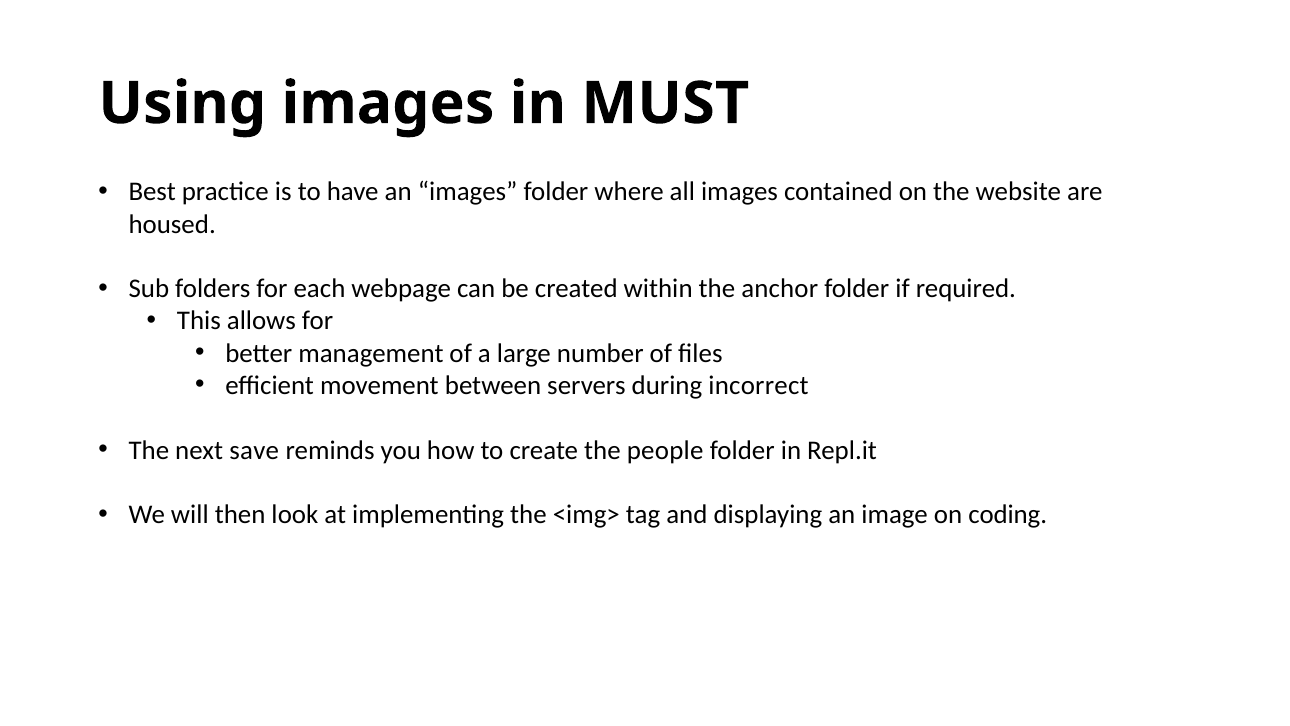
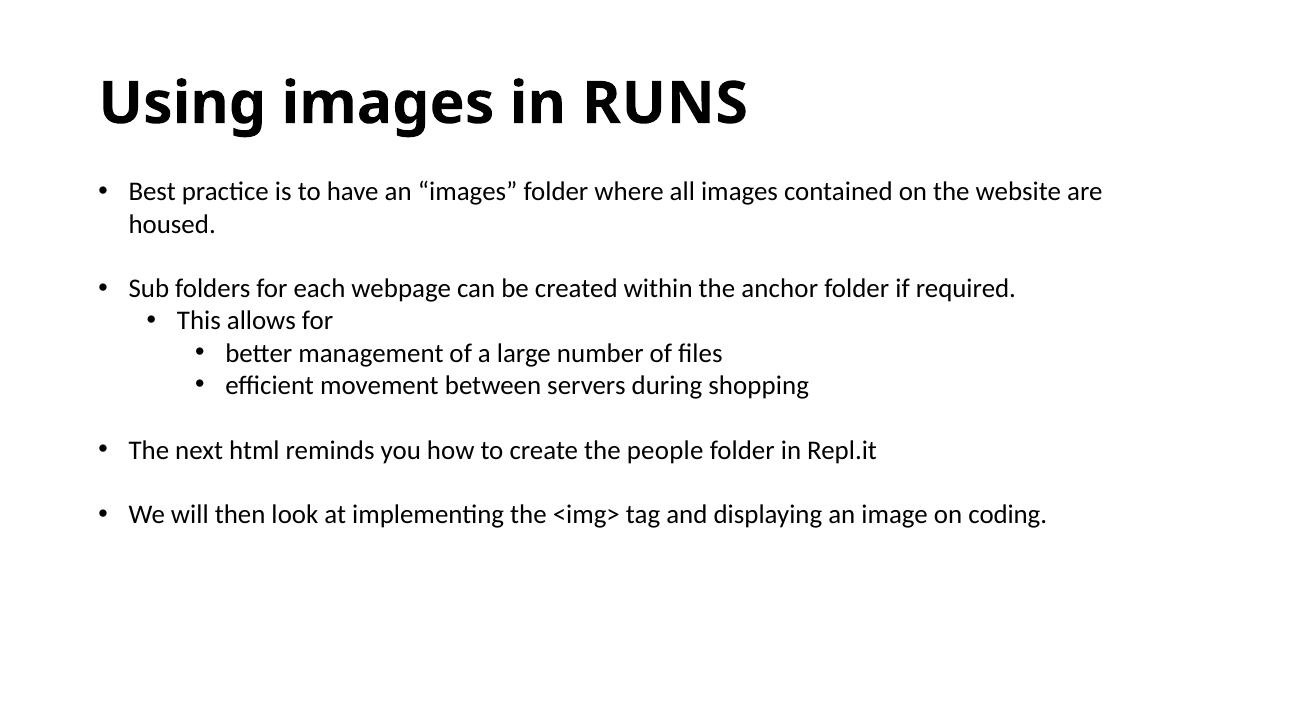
MUST: MUST -> RUNS (665, 104)
incorrect: incorrect -> shopping (759, 385)
save: save -> html (254, 450)
